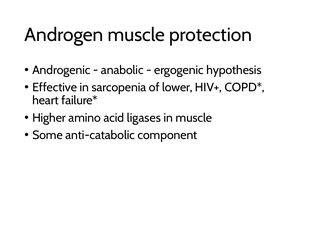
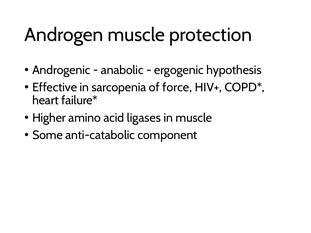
lower: lower -> force (177, 87)
